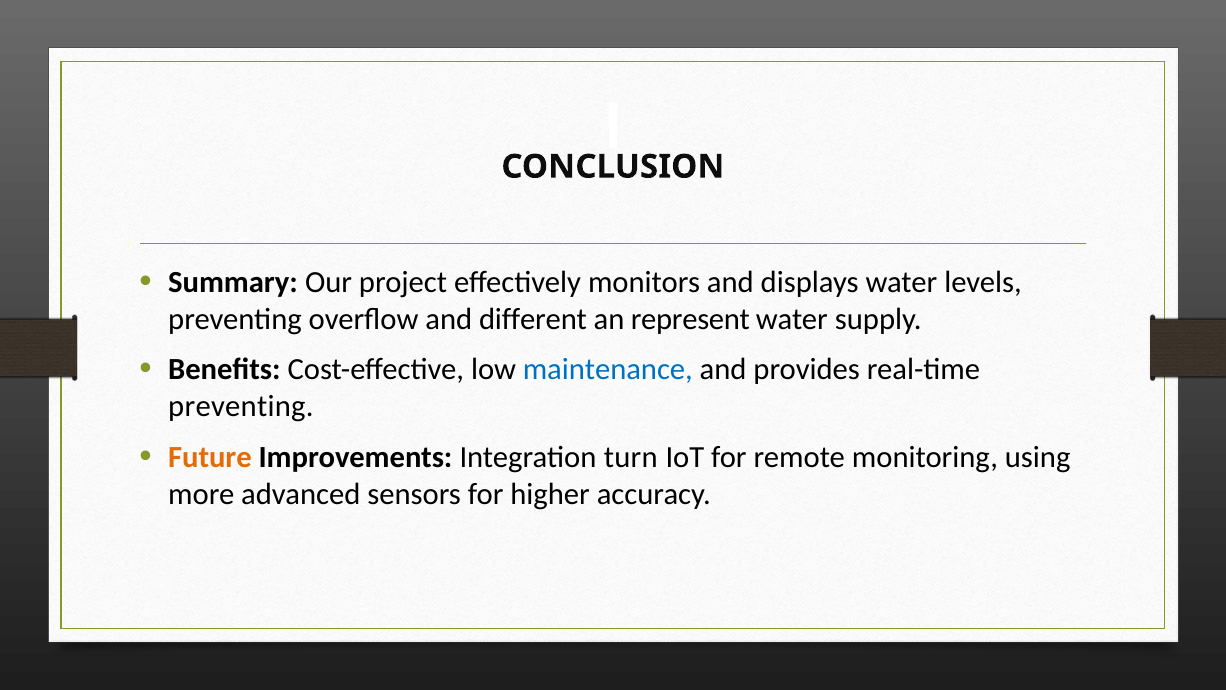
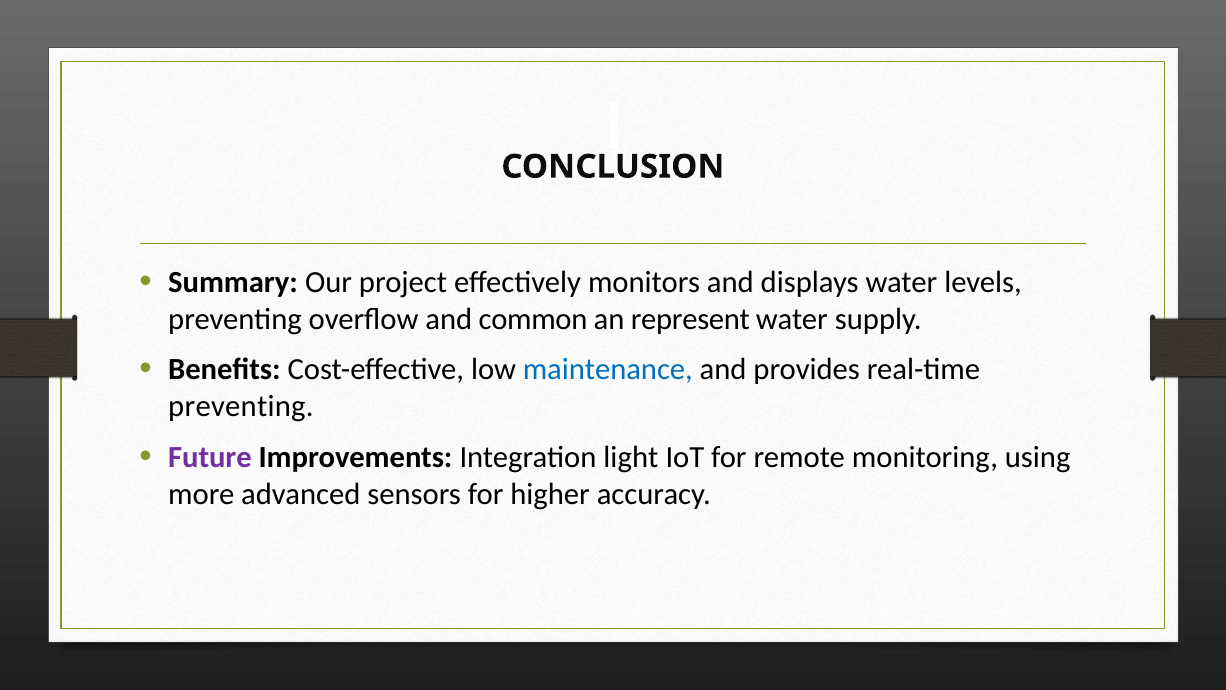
different: different -> common (533, 319)
Future colour: orange -> purple (210, 457)
turn: turn -> light (631, 457)
